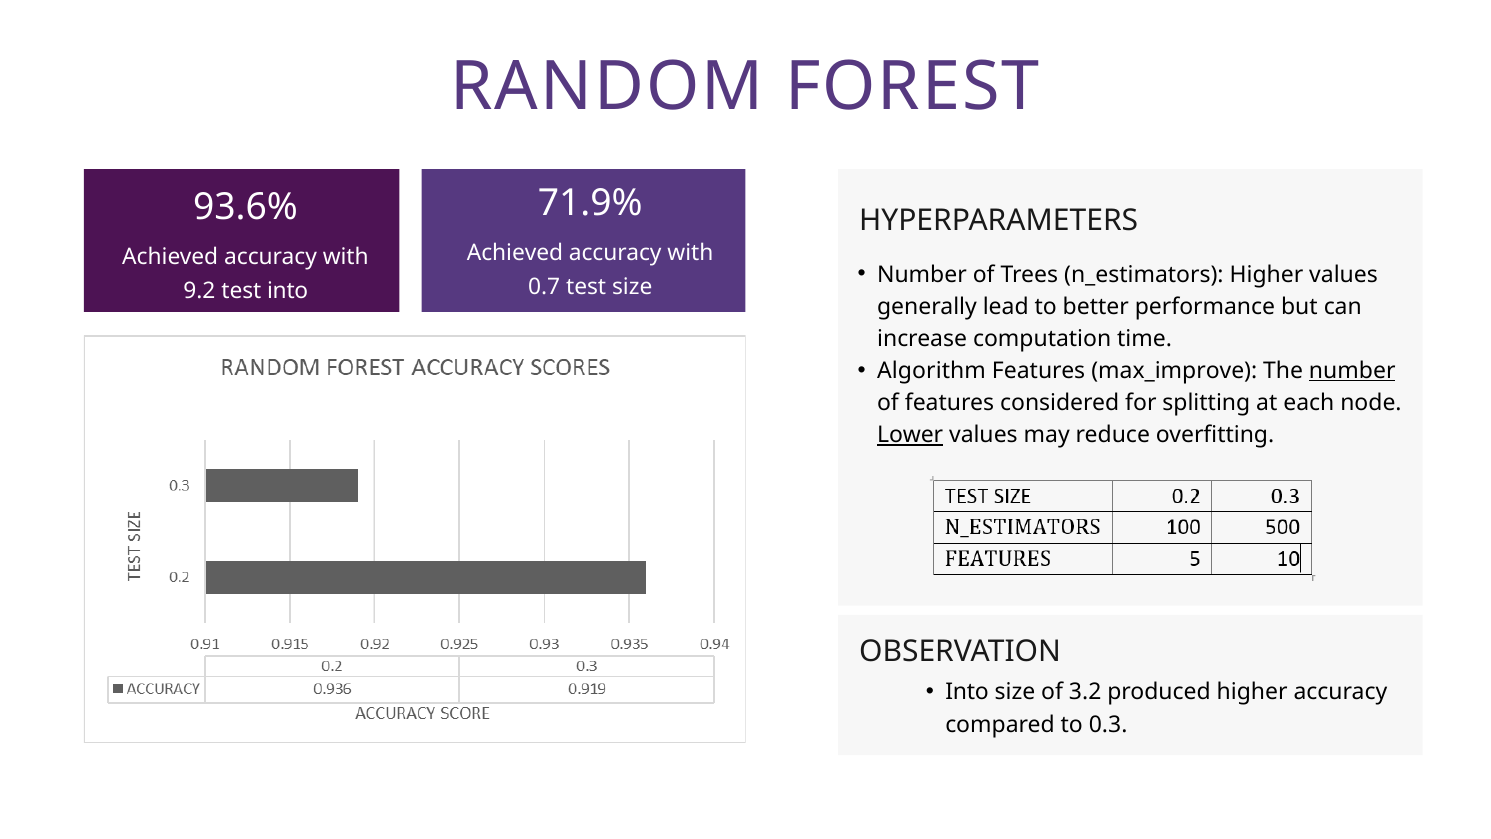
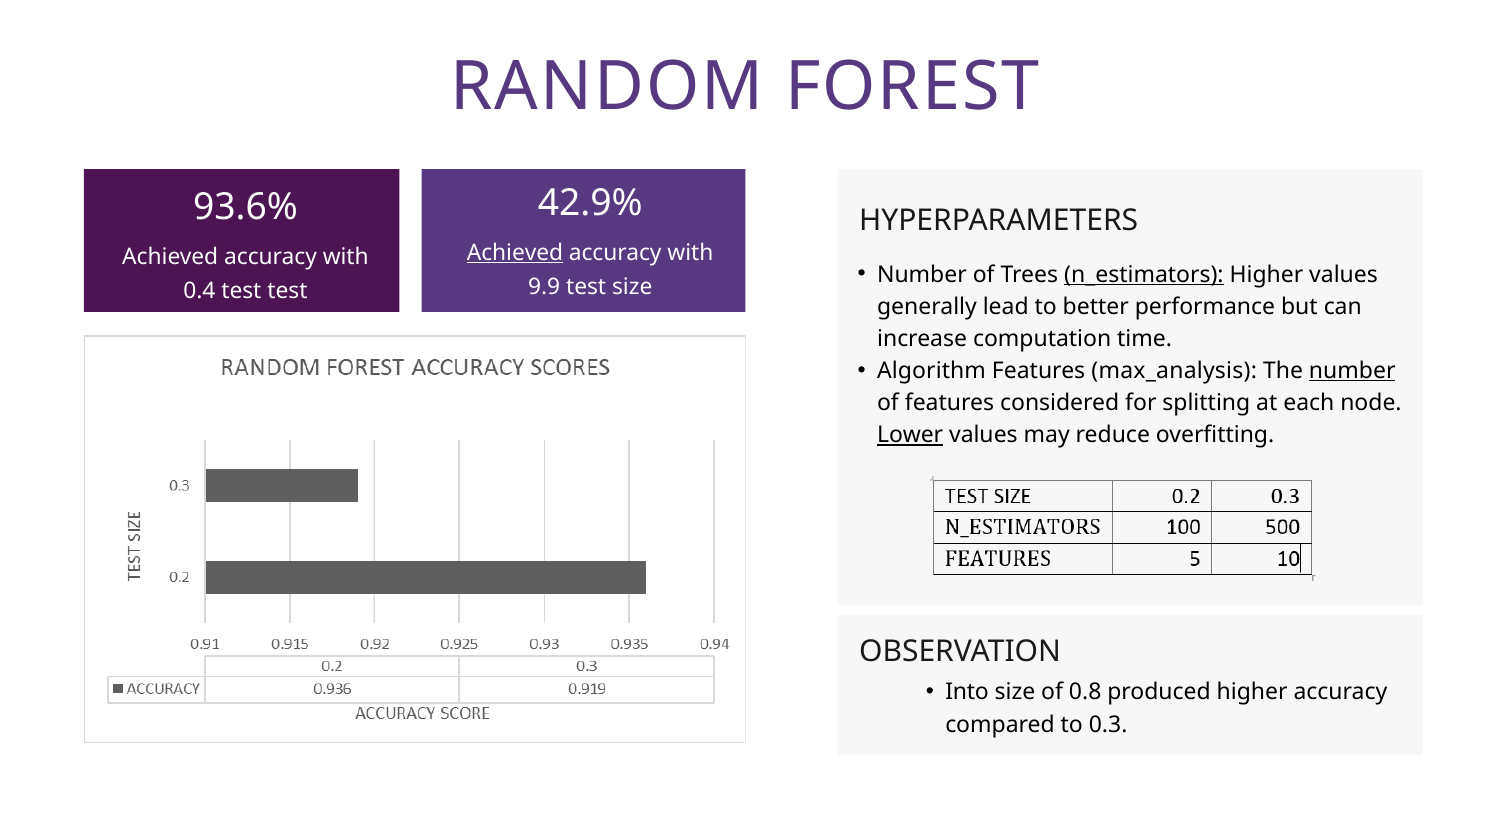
71.9%: 71.9% -> 42.9% (590, 203)
Achieved underline: none -> present (515, 252)
n_estimators underline: none -> present (1144, 274)
0.7: 0.7 -> 9.9 (544, 287)
9.2: 9.2 -> 0.4 (199, 291)
test into: into -> test (288, 291)
max_improve: max_improve -> max_analysis (1174, 371)
3.2: 3.2 -> 0.8 (1085, 692)
